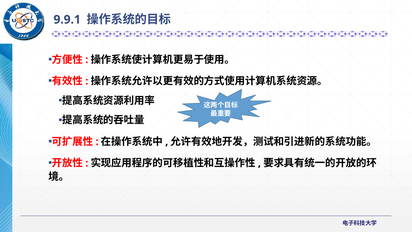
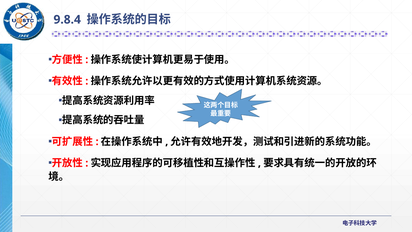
9.9.1: 9.9.1 -> 9.8.4 (67, 20)
